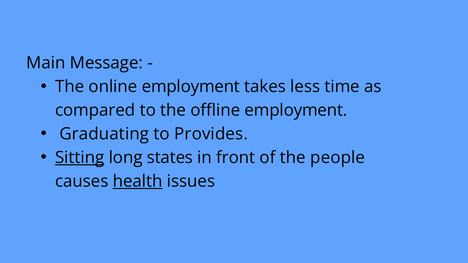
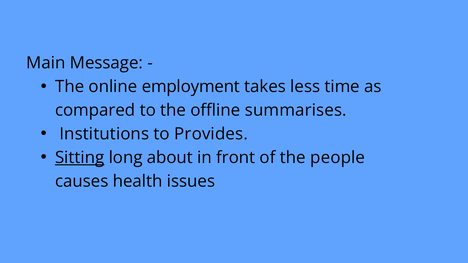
offline employment: employment -> summarises (296, 110)
Graduating: Graduating -> Institutions (104, 134)
states: states -> about (170, 158)
health underline: present -> none (138, 181)
